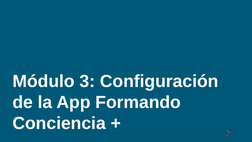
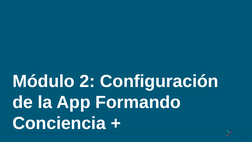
3: 3 -> 2 (87, 81)
